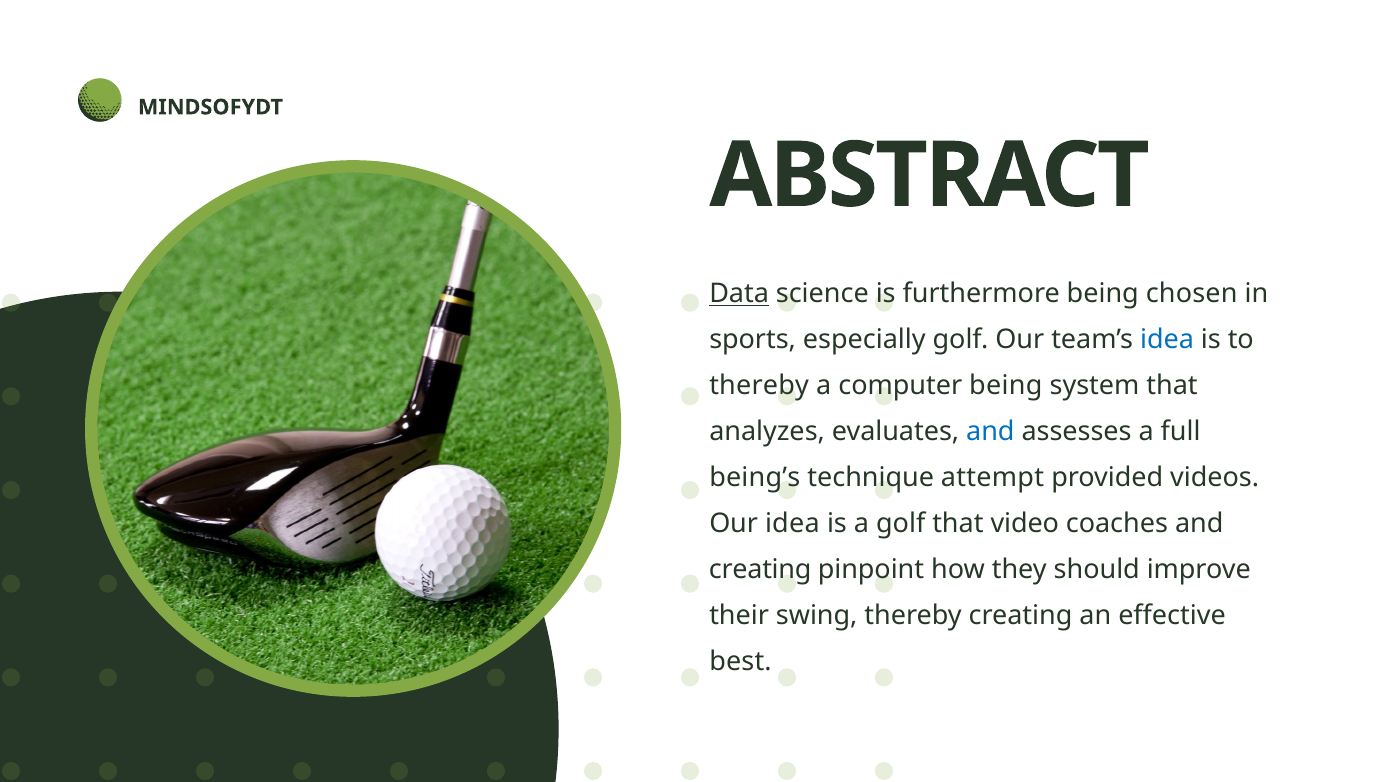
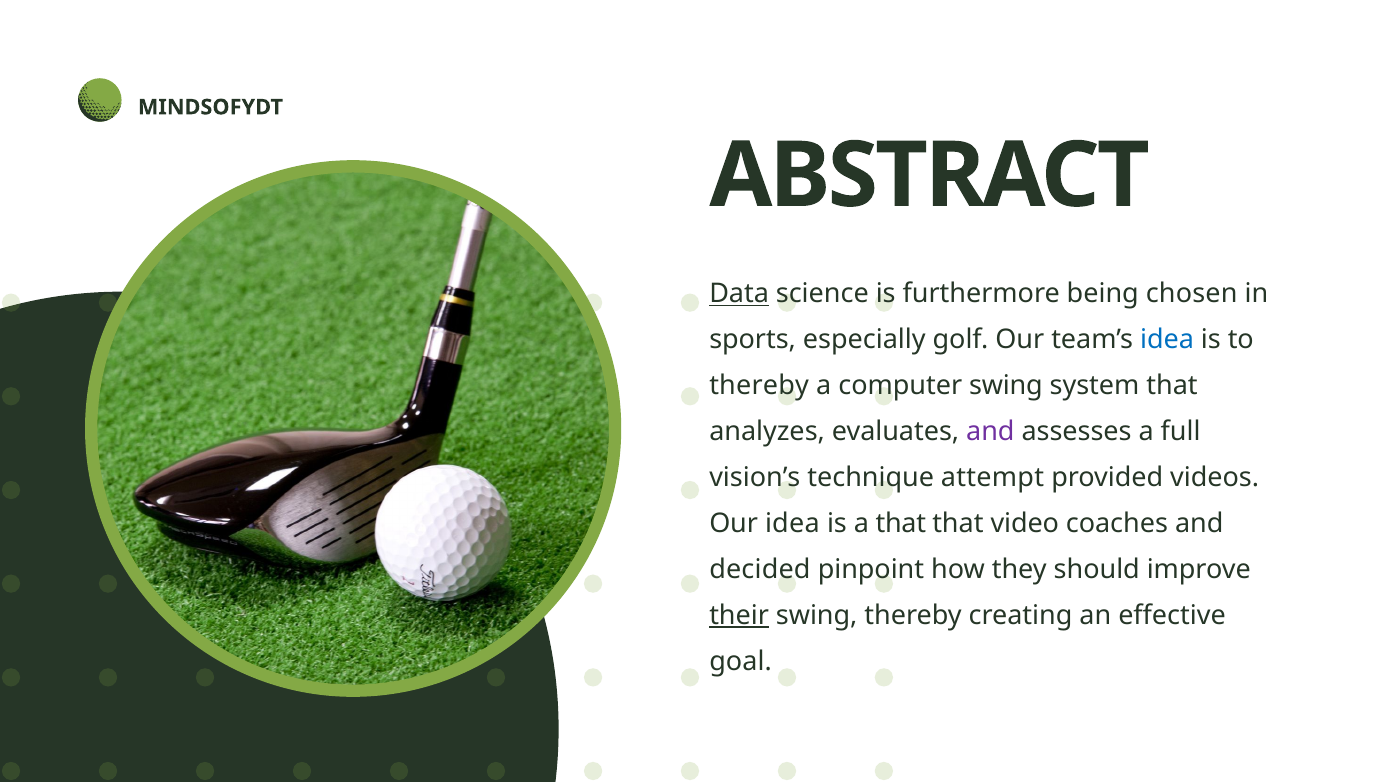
computer being: being -> swing (1006, 385)
and colour: blue -> purple (990, 431)
being’s: being’s -> vision’s (755, 477)
a golf: golf -> that (901, 523)
creating: creating -> decided (760, 569)
their underline: none -> present (739, 615)
best: best -> goal (741, 661)
